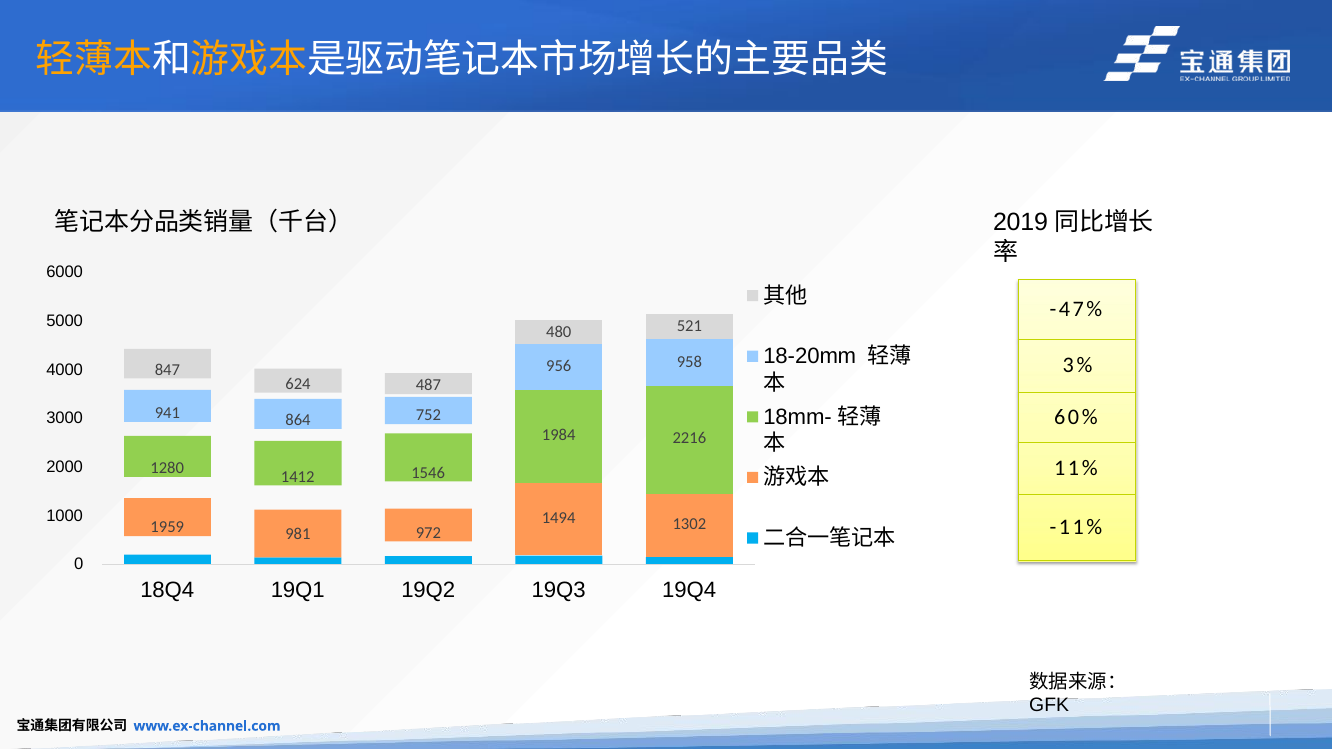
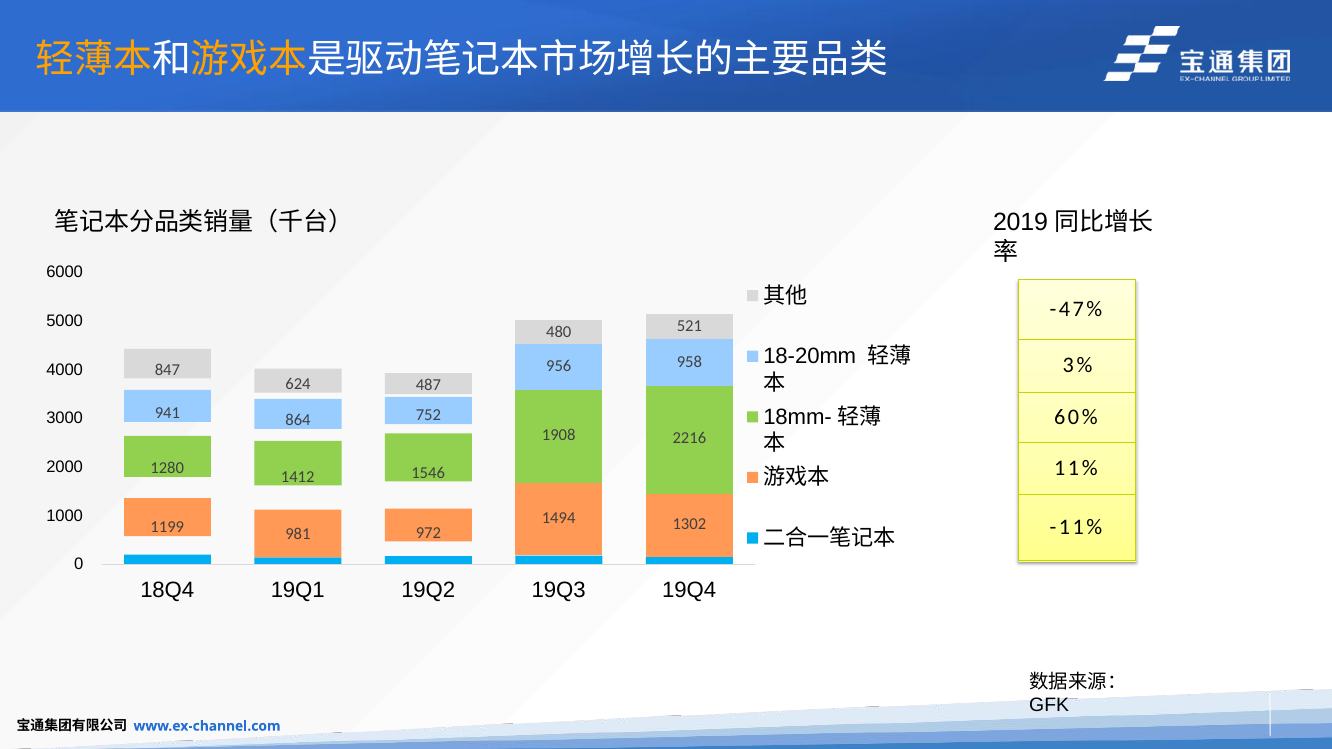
1984: 1984 -> 1908 (559, 435)
1959: 1959 -> 1199 (167, 527)
